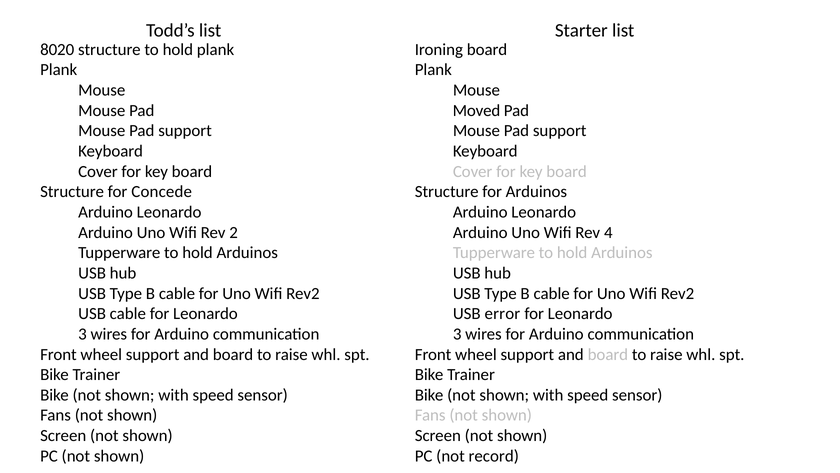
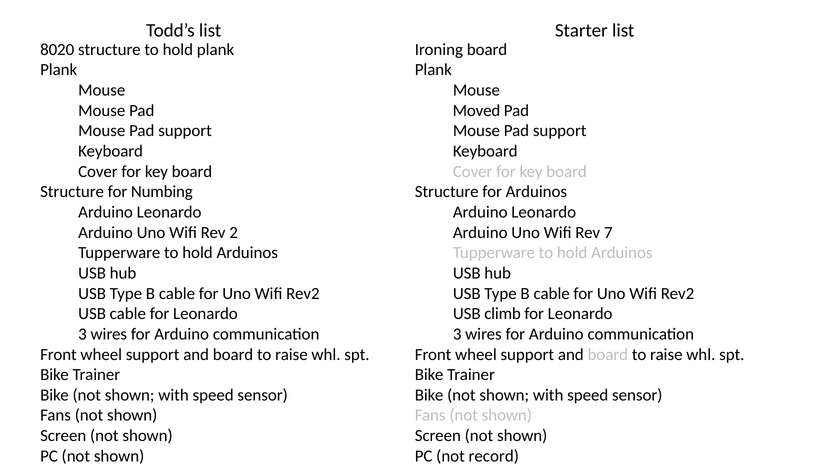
Concede: Concede -> Numbing (162, 192)
4: 4 -> 7 (608, 232)
error: error -> climb (503, 313)
